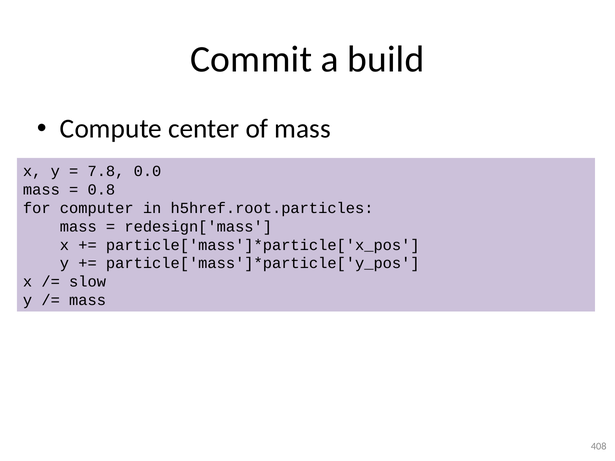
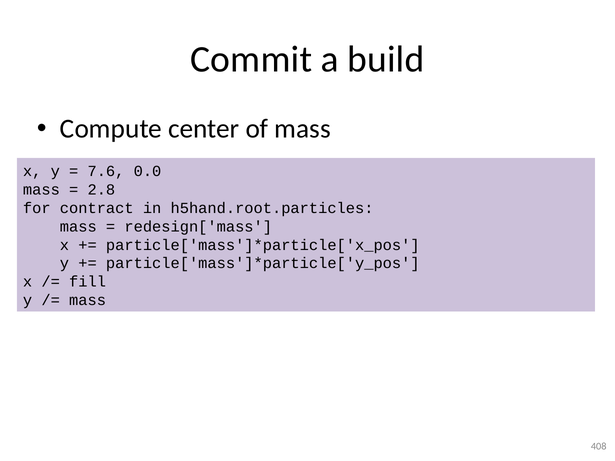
7.8: 7.8 -> 7.6 (106, 171)
0.8: 0.8 -> 2.8 (101, 190)
computer: computer -> contract (97, 208)
h5href.root.particles: h5href.root.particles -> h5hand.root.particles (272, 208)
slow: slow -> fill (88, 282)
